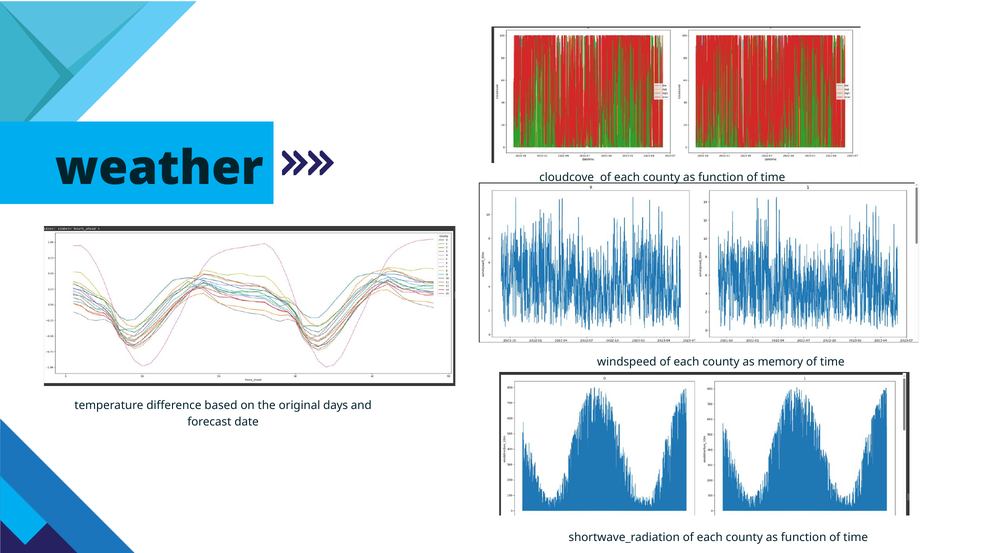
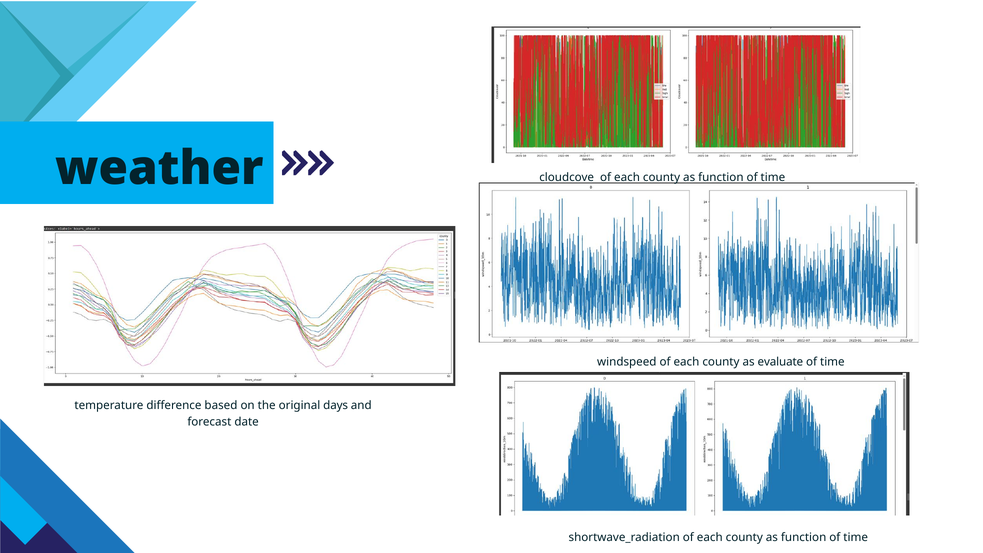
memory: memory -> evaluate (780, 362)
